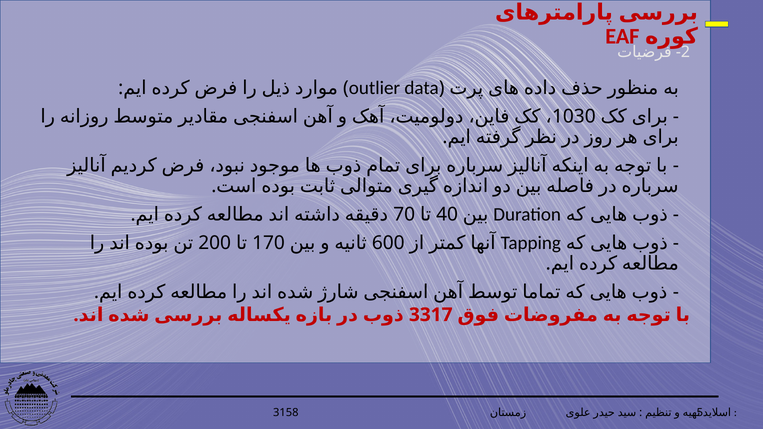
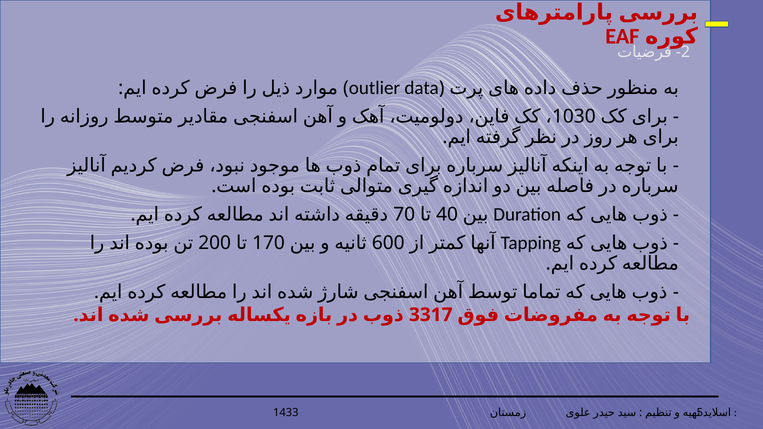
3158: 3158 -> 1433 (286, 413)
